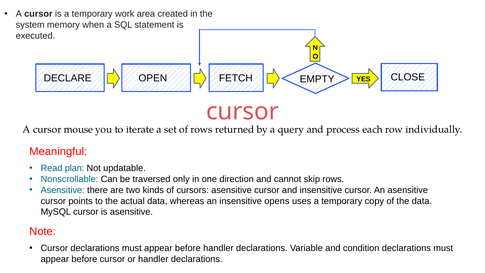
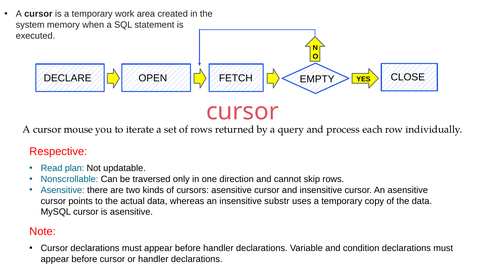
Meaningful: Meaningful -> Respective (58, 151)
opens: opens -> substr (277, 201)
